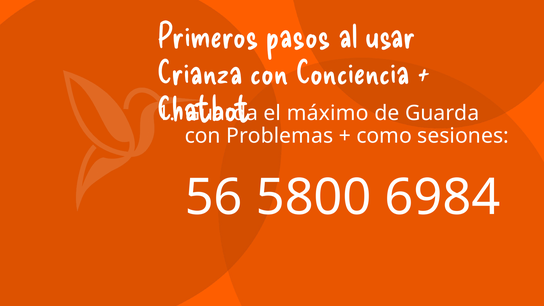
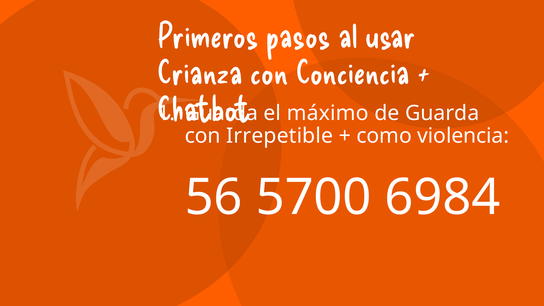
Problemas: Problemas -> Irrepetible (280, 136)
sesiones: sesiones -> violencia (463, 136)
5800: 5800 -> 5700 (314, 197)
